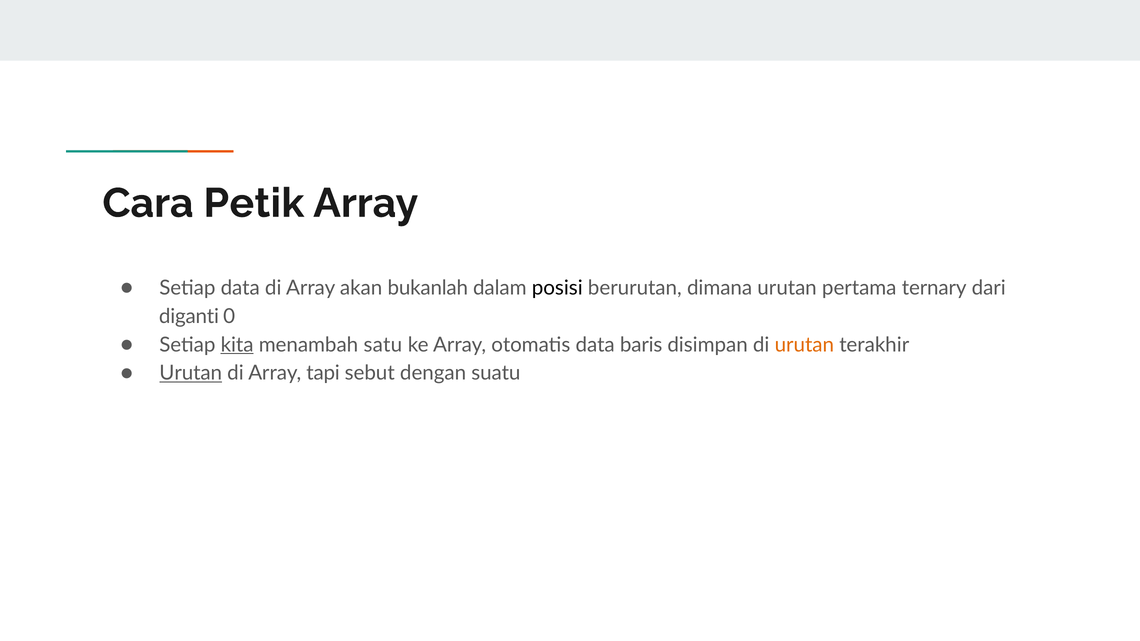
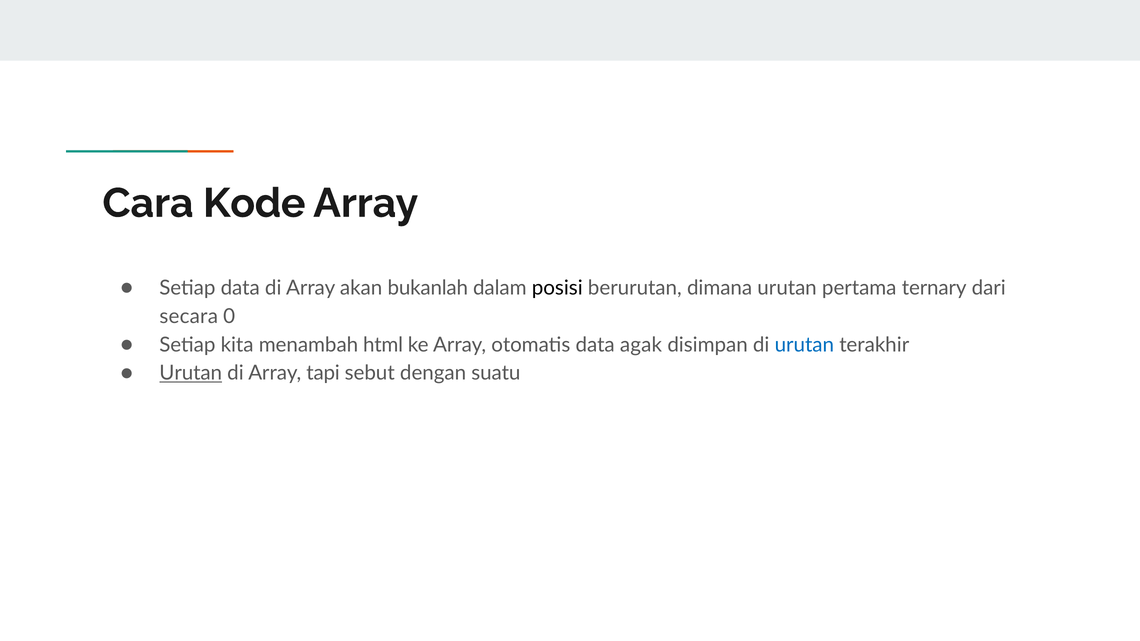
Petik: Petik -> Kode (254, 203)
diganti: diganti -> secara (189, 316)
kita underline: present -> none (237, 345)
satu: satu -> html (383, 345)
baris: baris -> agak (641, 345)
urutan colour: orange -> blue (804, 345)
